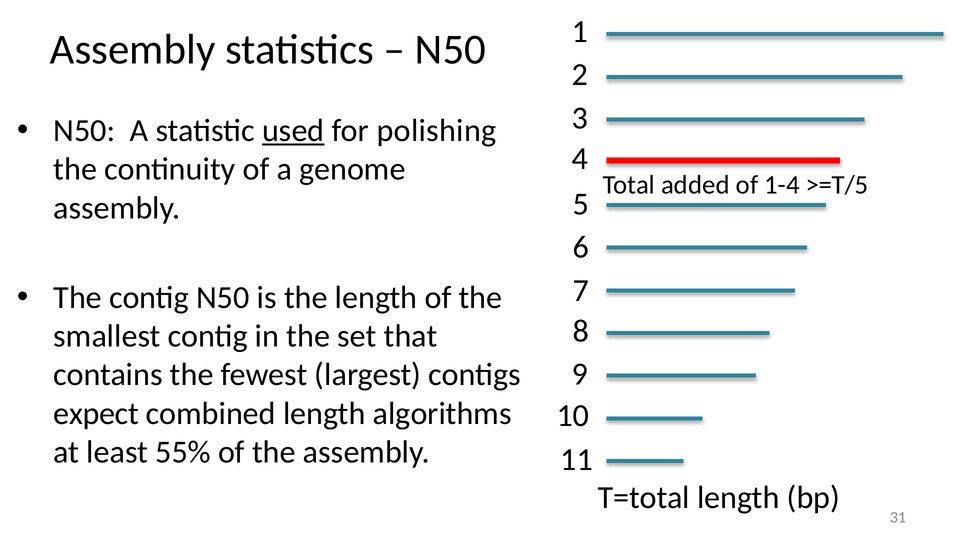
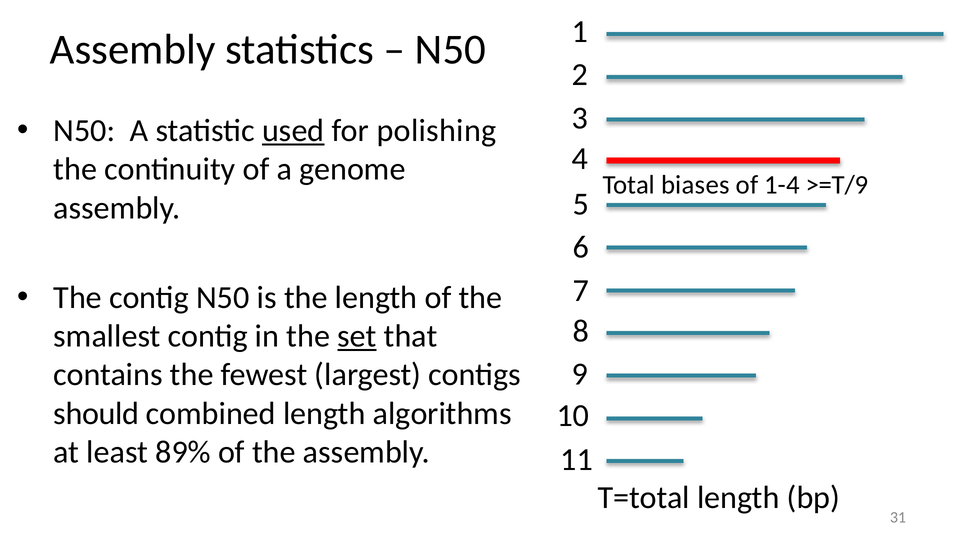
added: added -> biases (695, 185)
>=T/5: >=T/5 -> >=T/9 (837, 185)
set underline: none -> present (357, 337)
expect: expect -> should (96, 414)
55%: 55% -> 89% (183, 452)
